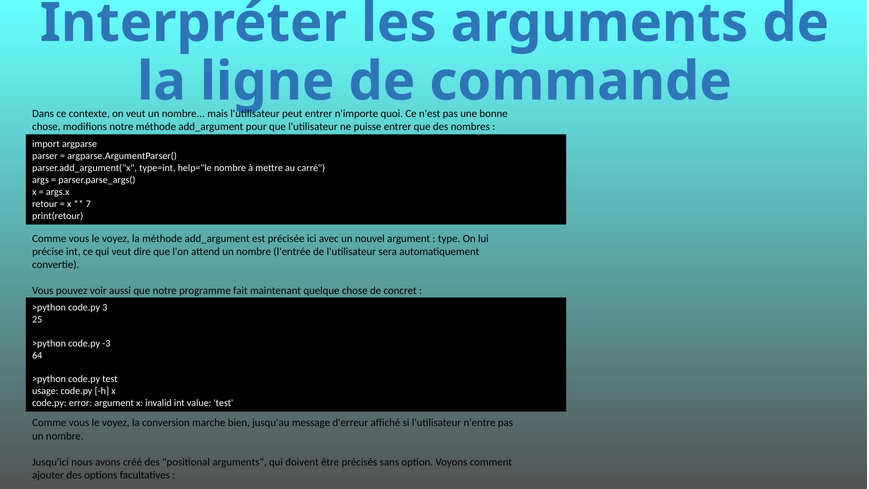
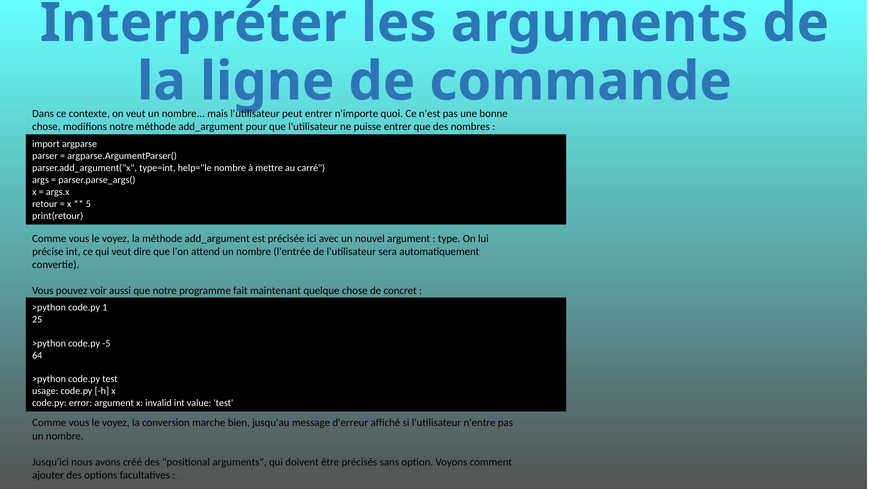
7: 7 -> 5 (88, 204)
3: 3 -> 1 (105, 307)
-3: -3 -> -5 (106, 343)
